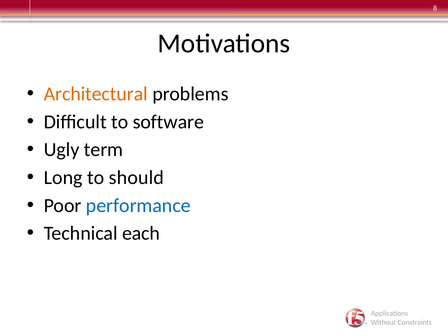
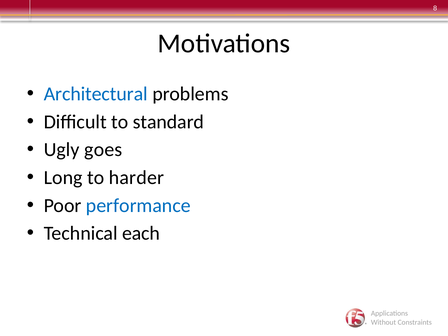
Architectural colour: orange -> blue (96, 94)
software: software -> standard (168, 122)
term: term -> goes (103, 150)
should: should -> harder (136, 178)
